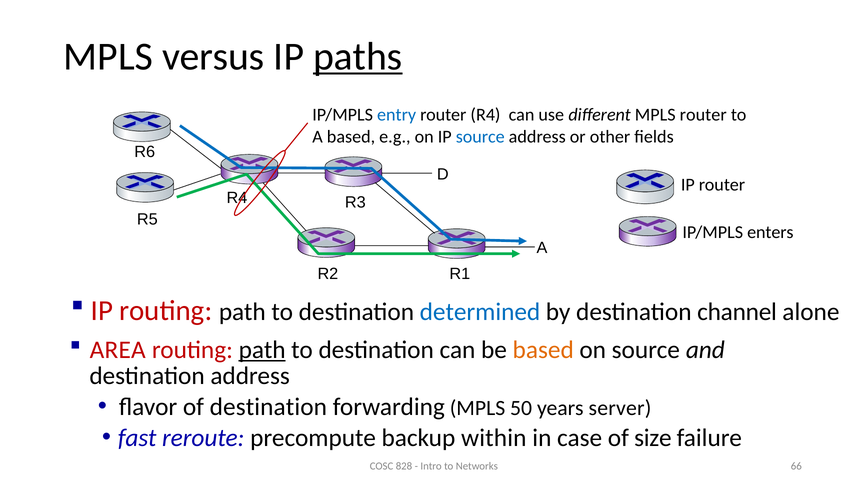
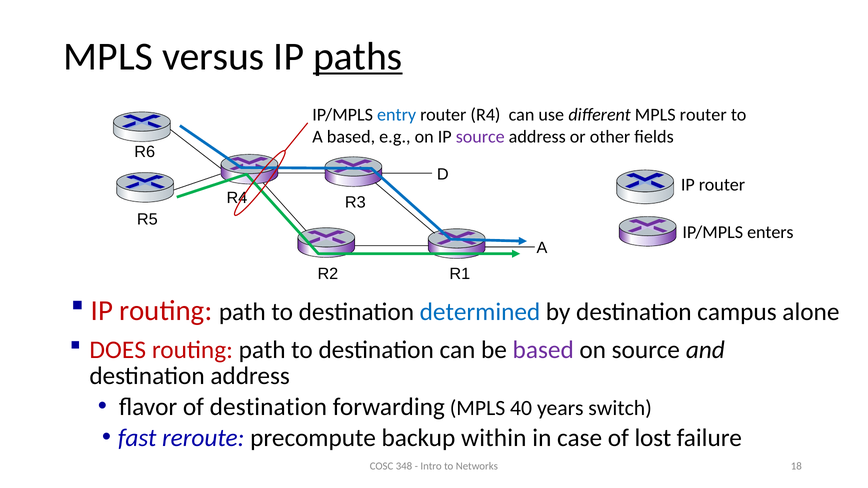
source colour: blue -> purple (480, 137)
channel: channel -> campus (737, 312)
AREA: AREA -> DOES (118, 350)
path underline: present -> none (262, 350)
based colour: orange -> purple (543, 350)
50: 50 -> 40 (521, 408)
server: server -> switch (620, 408)
size: size -> lost (653, 438)
828: 828 -> 348 (404, 466)
66: 66 -> 18 (796, 466)
